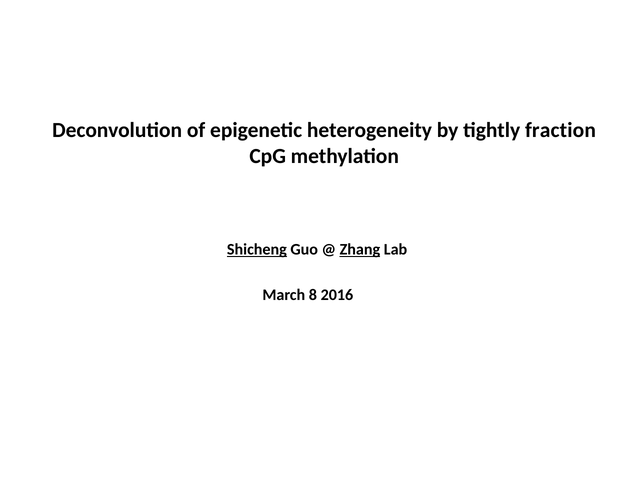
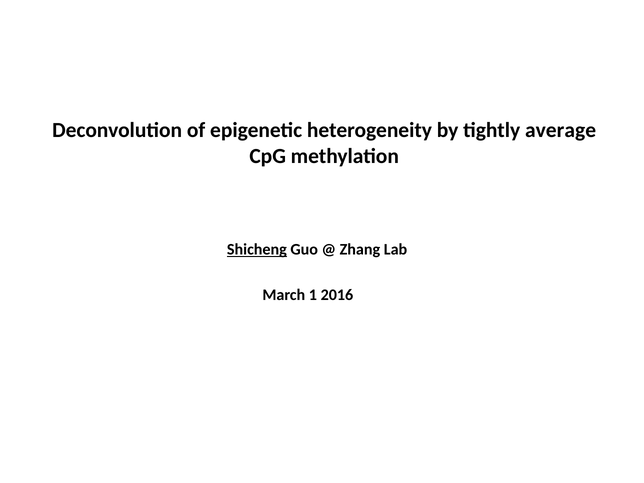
fraction: fraction -> average (561, 130)
Zhang underline: present -> none (360, 249)
8: 8 -> 1 (313, 295)
